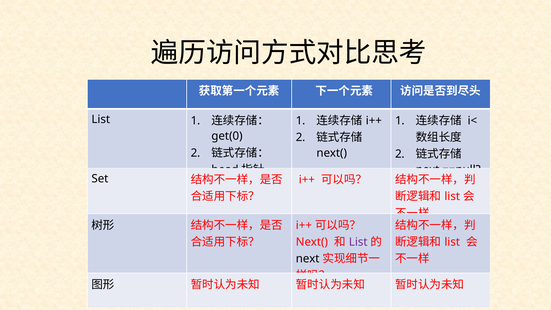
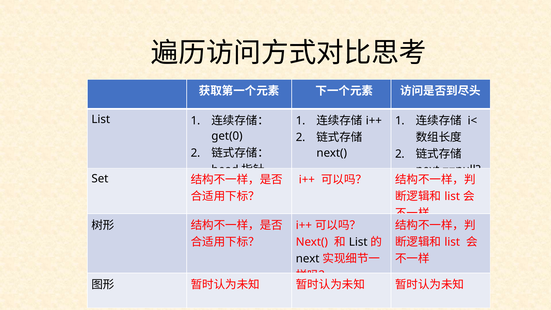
List colour: purple -> black (358, 242)
